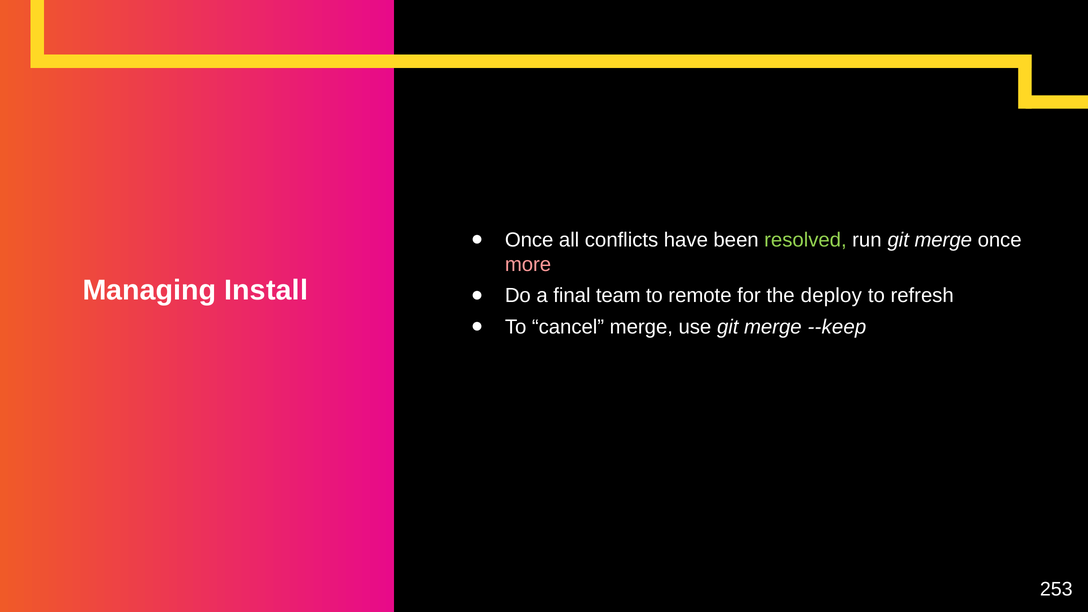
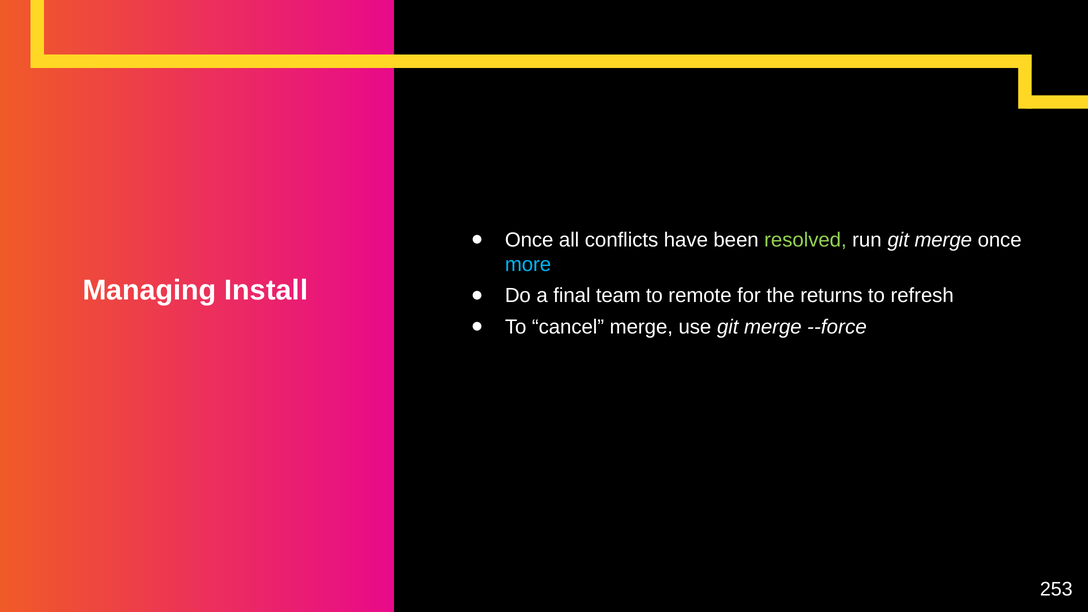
more colour: pink -> light blue (528, 264)
deploy: deploy -> returns (831, 296)
--keep: --keep -> --force (837, 327)
